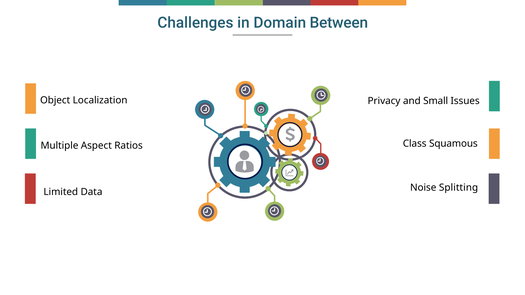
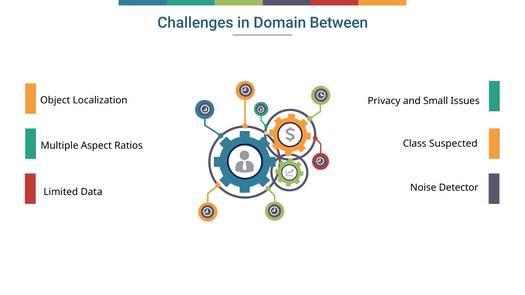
Squamous: Squamous -> Suspected (453, 144)
Splitting: Splitting -> Detector (459, 188)
